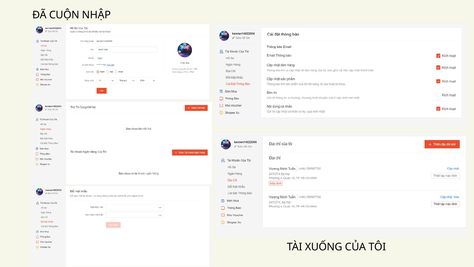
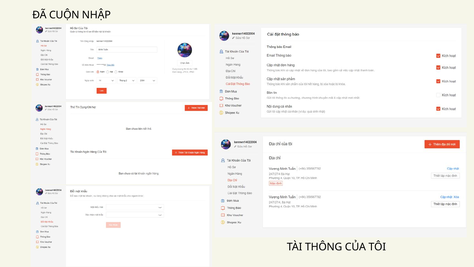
XUỐNG: XUỐNG -> THÔNG (324, 247)
